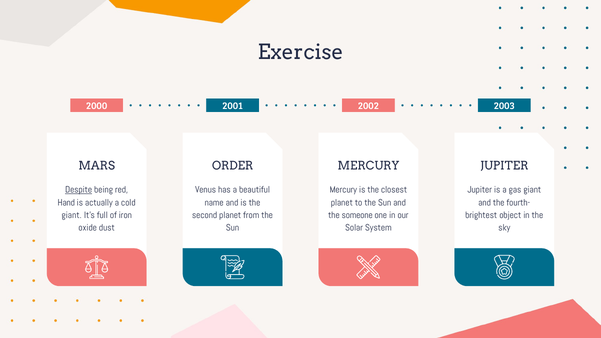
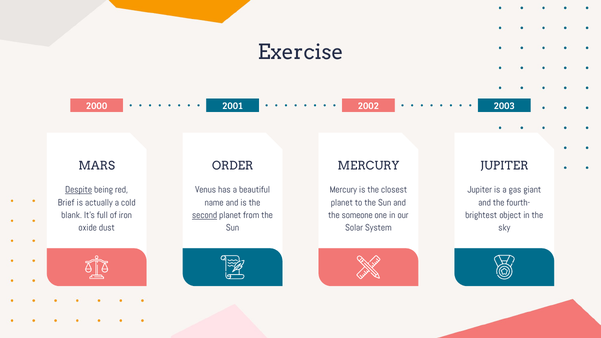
Hand: Hand -> Brief (66, 203)
giant: giant -> blank (72, 215)
second underline: none -> present (205, 215)
